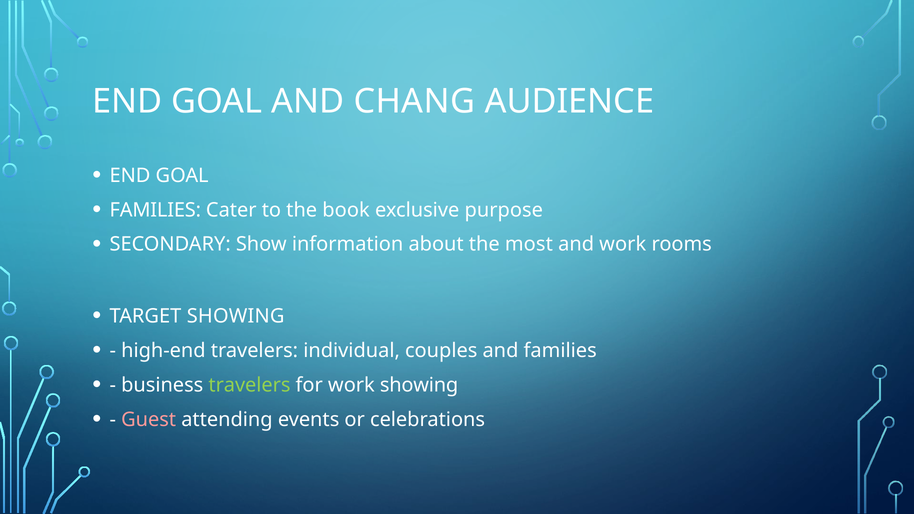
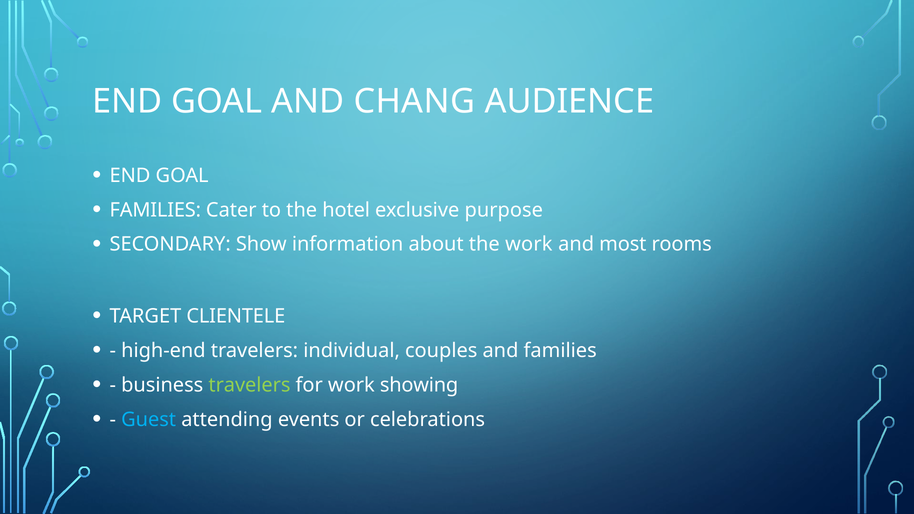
book: book -> hotel (346, 210)
the most: most -> work (529, 244)
and work: work -> most (623, 244)
TARGET SHOWING: SHOWING -> CLIENTELE (236, 316)
Guest colour: pink -> light blue (149, 420)
